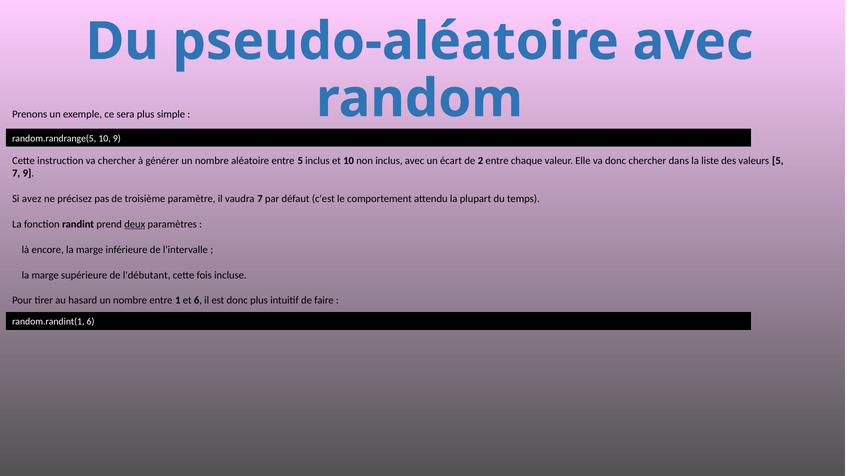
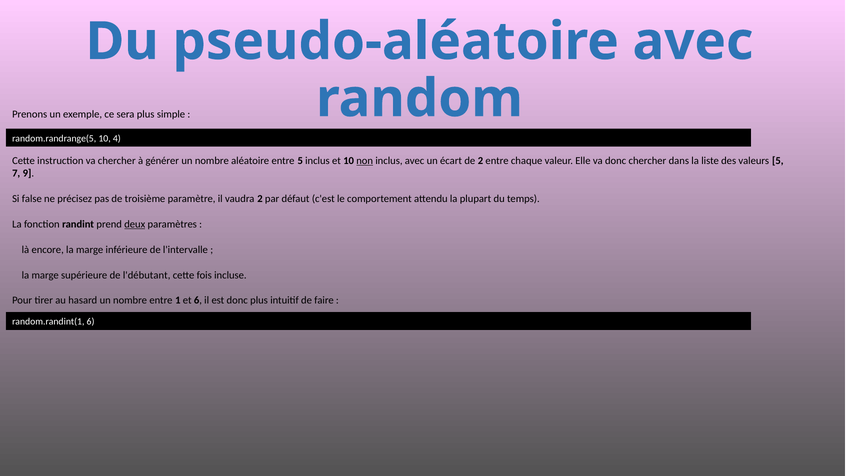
10 9: 9 -> 4 (117, 138)
non underline: none -> present (365, 161)
avez: avez -> false (32, 199)
vaudra 7: 7 -> 2 (260, 199)
